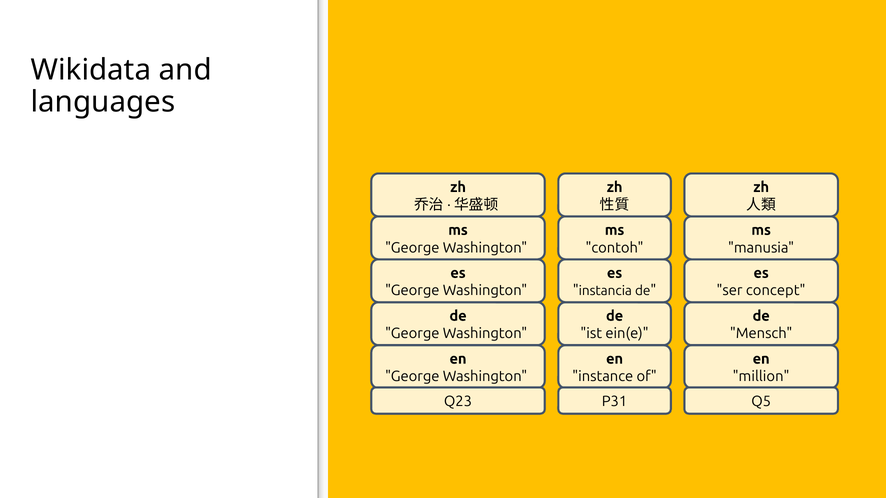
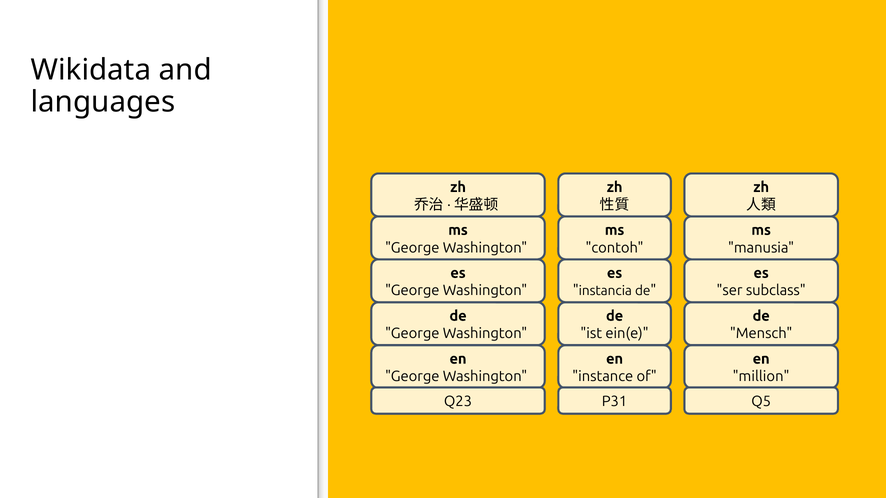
concept: concept -> subclass (776, 291)
